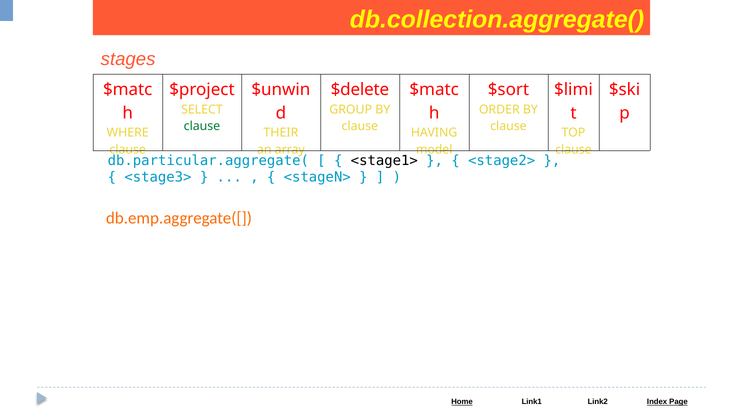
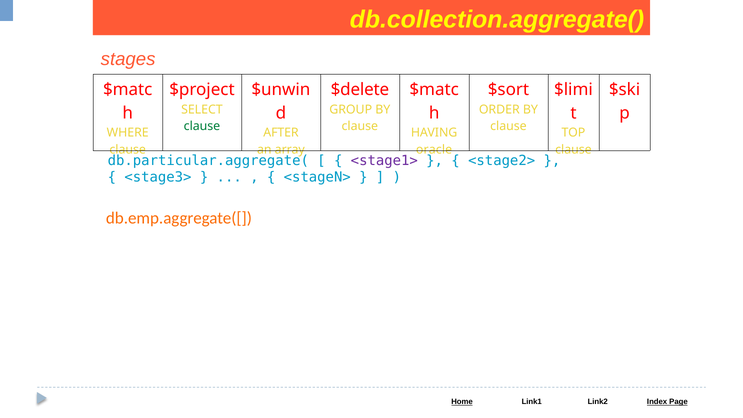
THEIR: THEIR -> AFTER (281, 133)
model: model -> oracle (434, 149)
<stage1> colour: black -> purple (384, 161)
